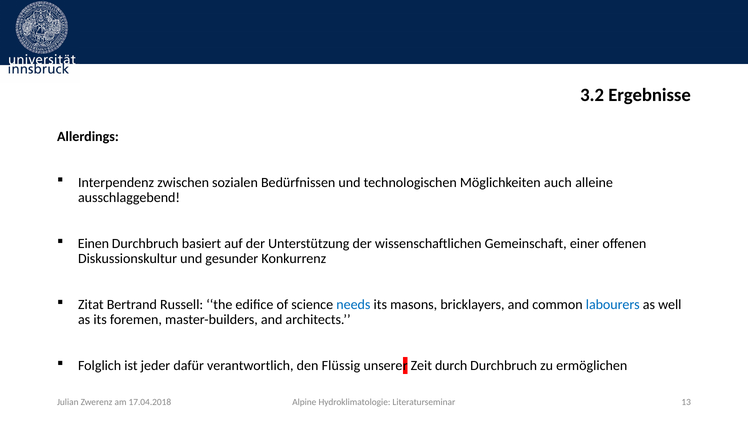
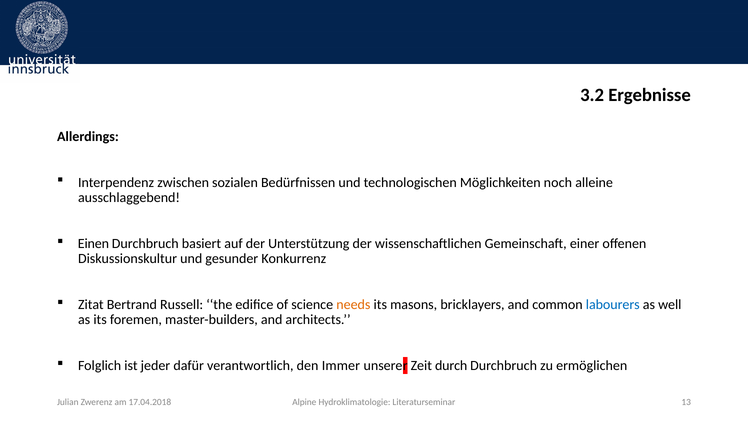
auch: auch -> noch (558, 182)
needs colour: blue -> orange (353, 304)
Flüssig: Flüssig -> Immer (341, 365)
